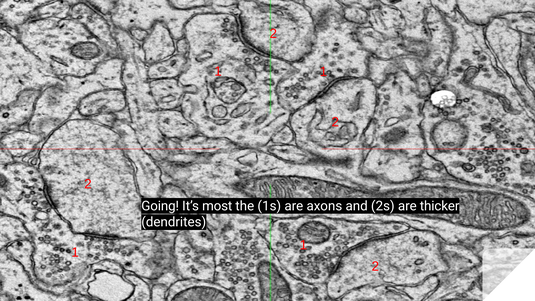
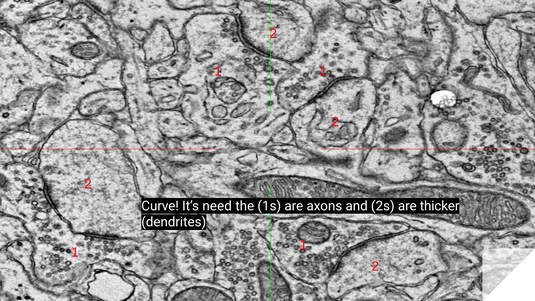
Going: Going -> Curve (160, 206)
most: most -> need (217, 206)
